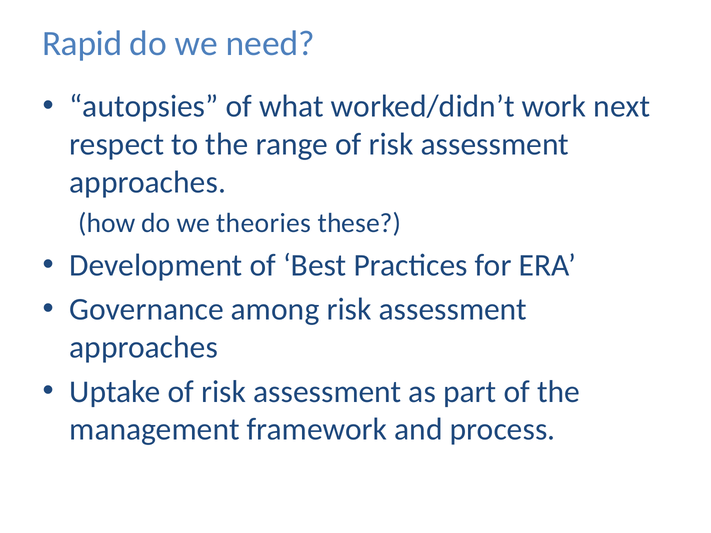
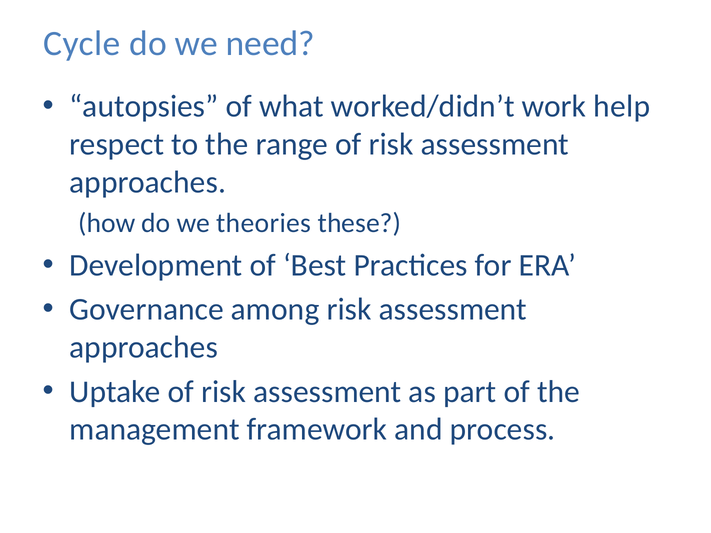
Rapid: Rapid -> Cycle (82, 44)
next: next -> help (622, 107)
